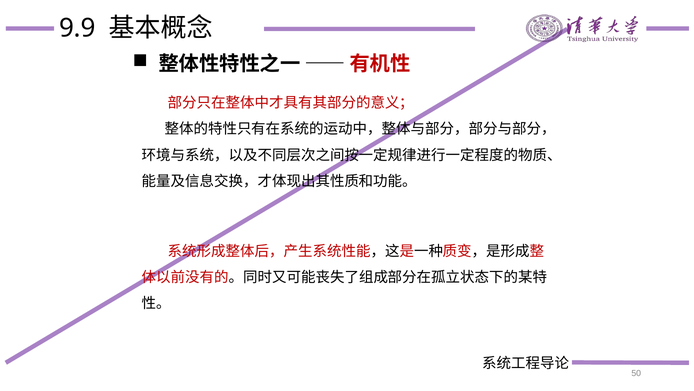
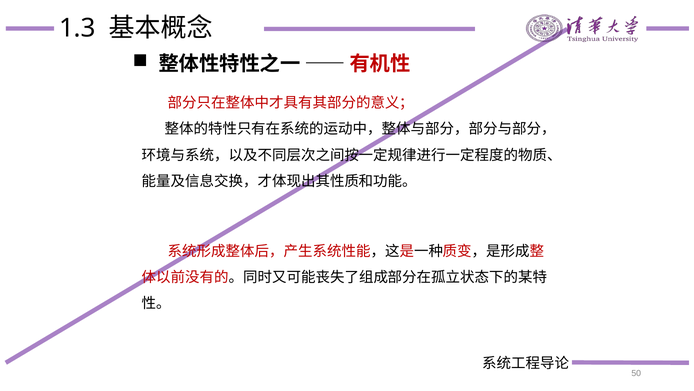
9.9: 9.9 -> 1.3 (77, 28)
